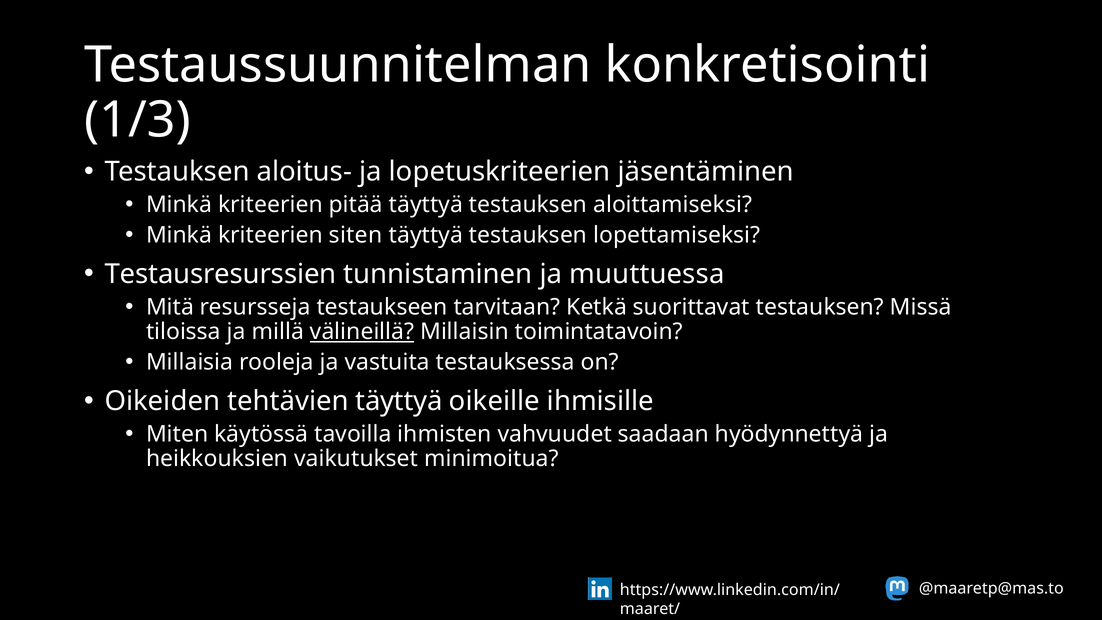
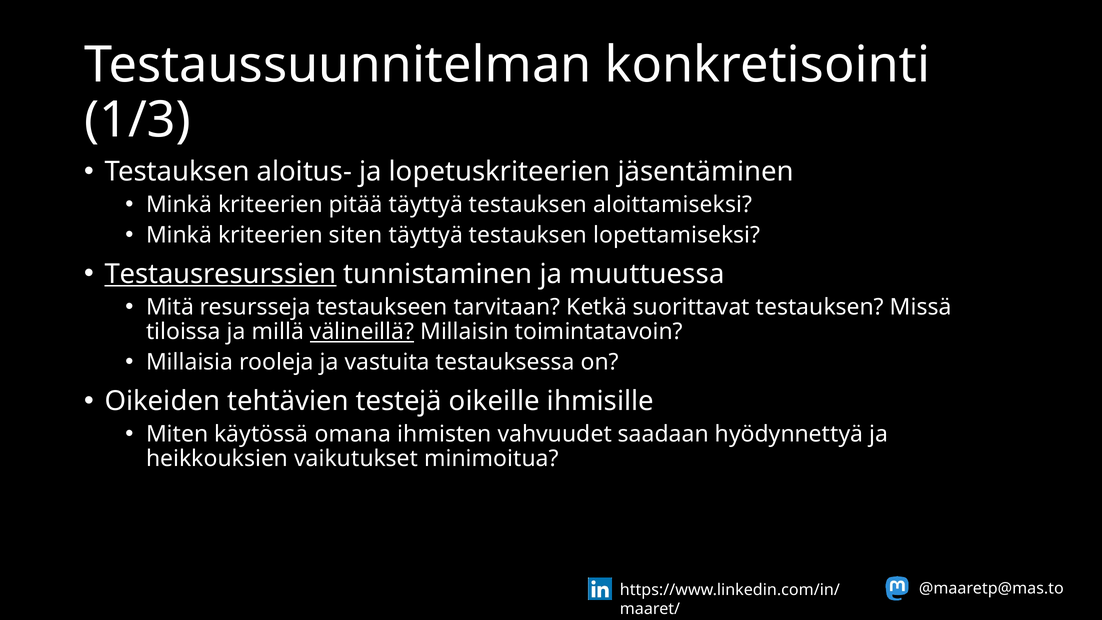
Testausresurssien underline: none -> present (221, 274)
tehtävien täyttyä: täyttyä -> testejä (399, 401)
tavoilla: tavoilla -> omana (353, 434)
